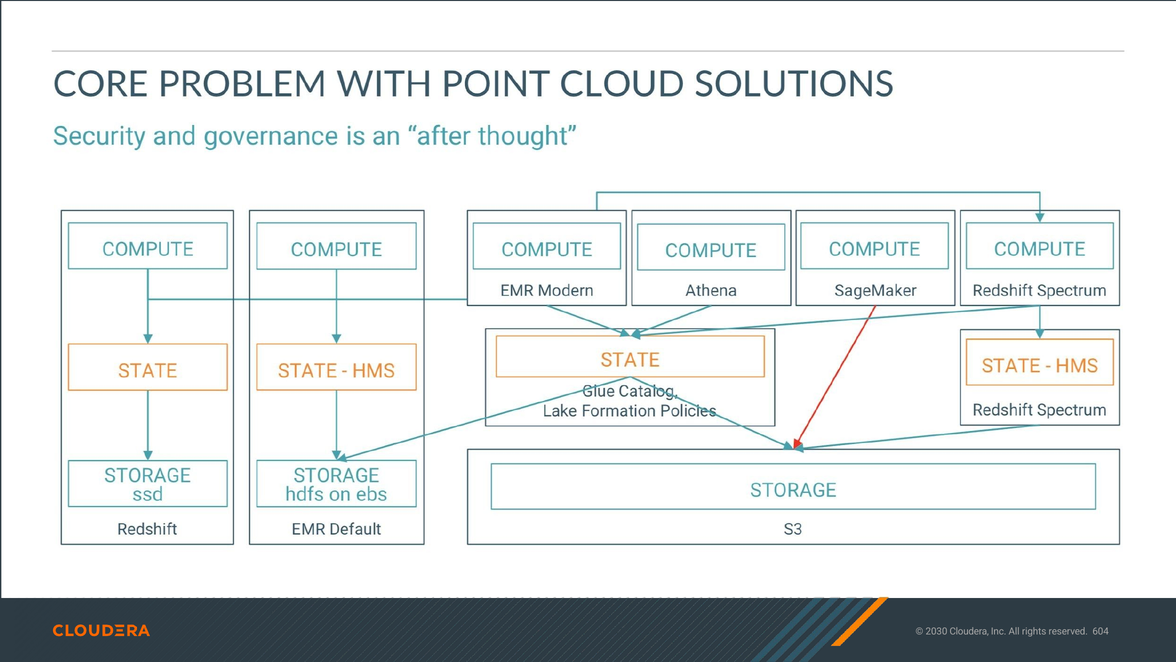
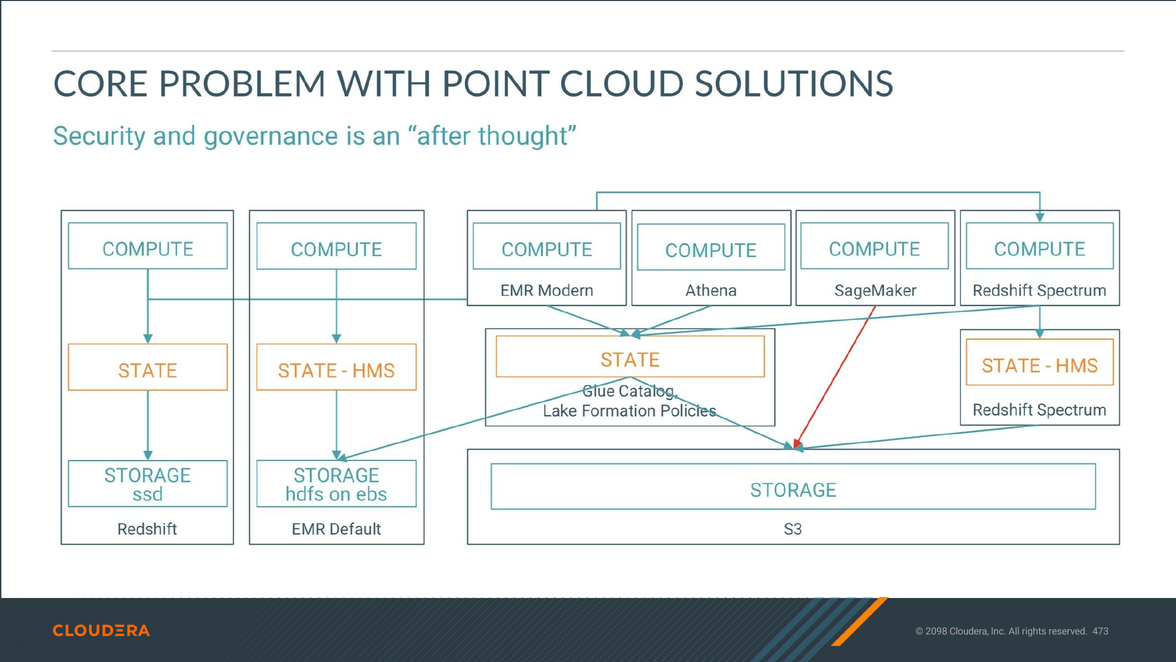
2030: 2030 -> 2098 (937, 631)
604: 604 -> 473 (1101, 631)
